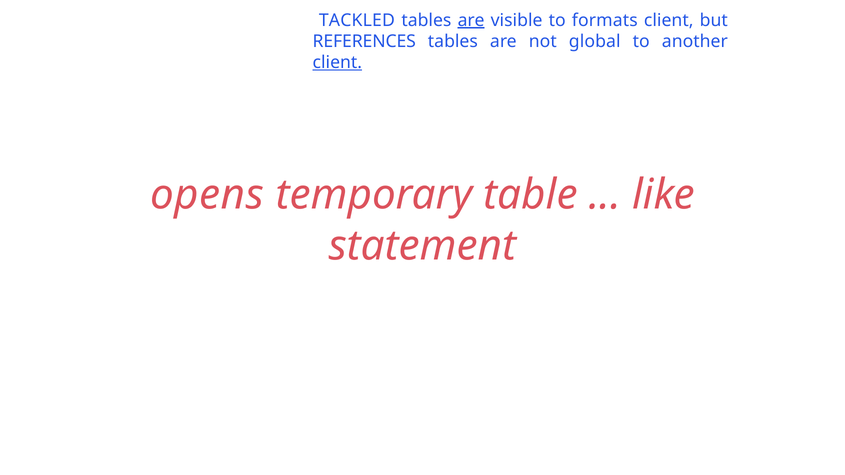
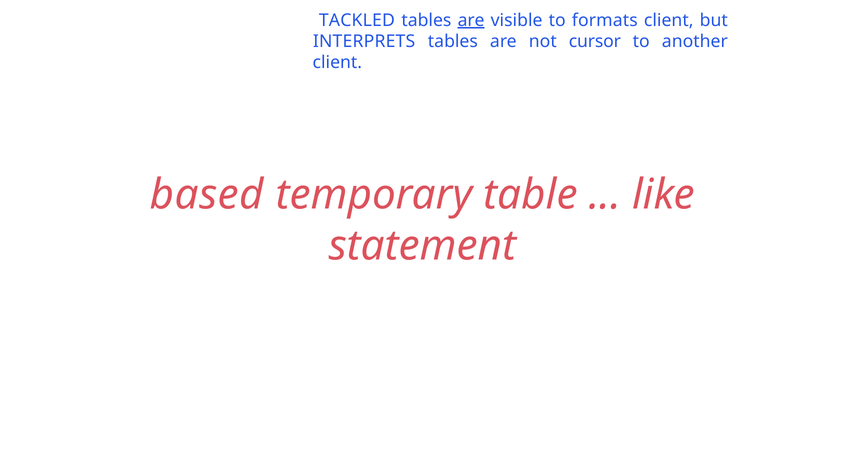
REFERENCES: REFERENCES -> INTERPRETS (364, 41)
global: global -> cursor (595, 41)
client underline: present -> none (337, 62)
opens: opens -> based (207, 195)
